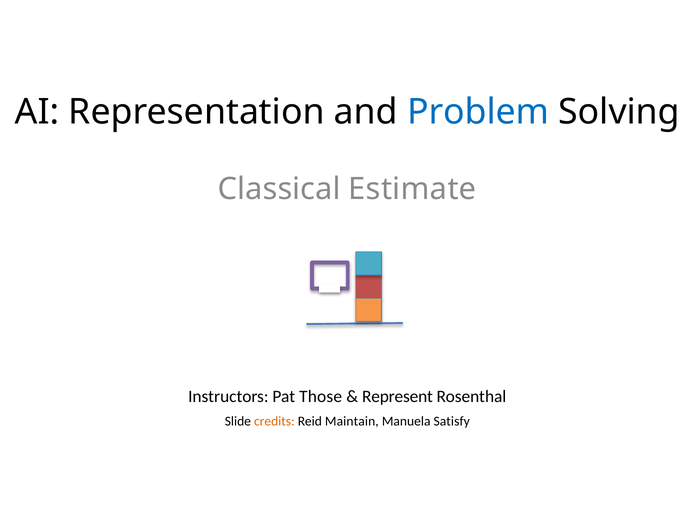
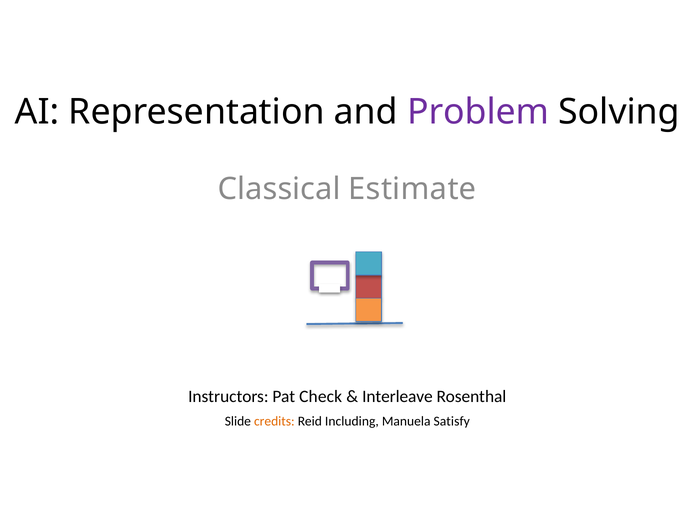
Problem colour: blue -> purple (478, 112)
Those: Those -> Check (321, 396)
Represent: Represent -> Interleave (397, 396)
Maintain: Maintain -> Including (352, 421)
